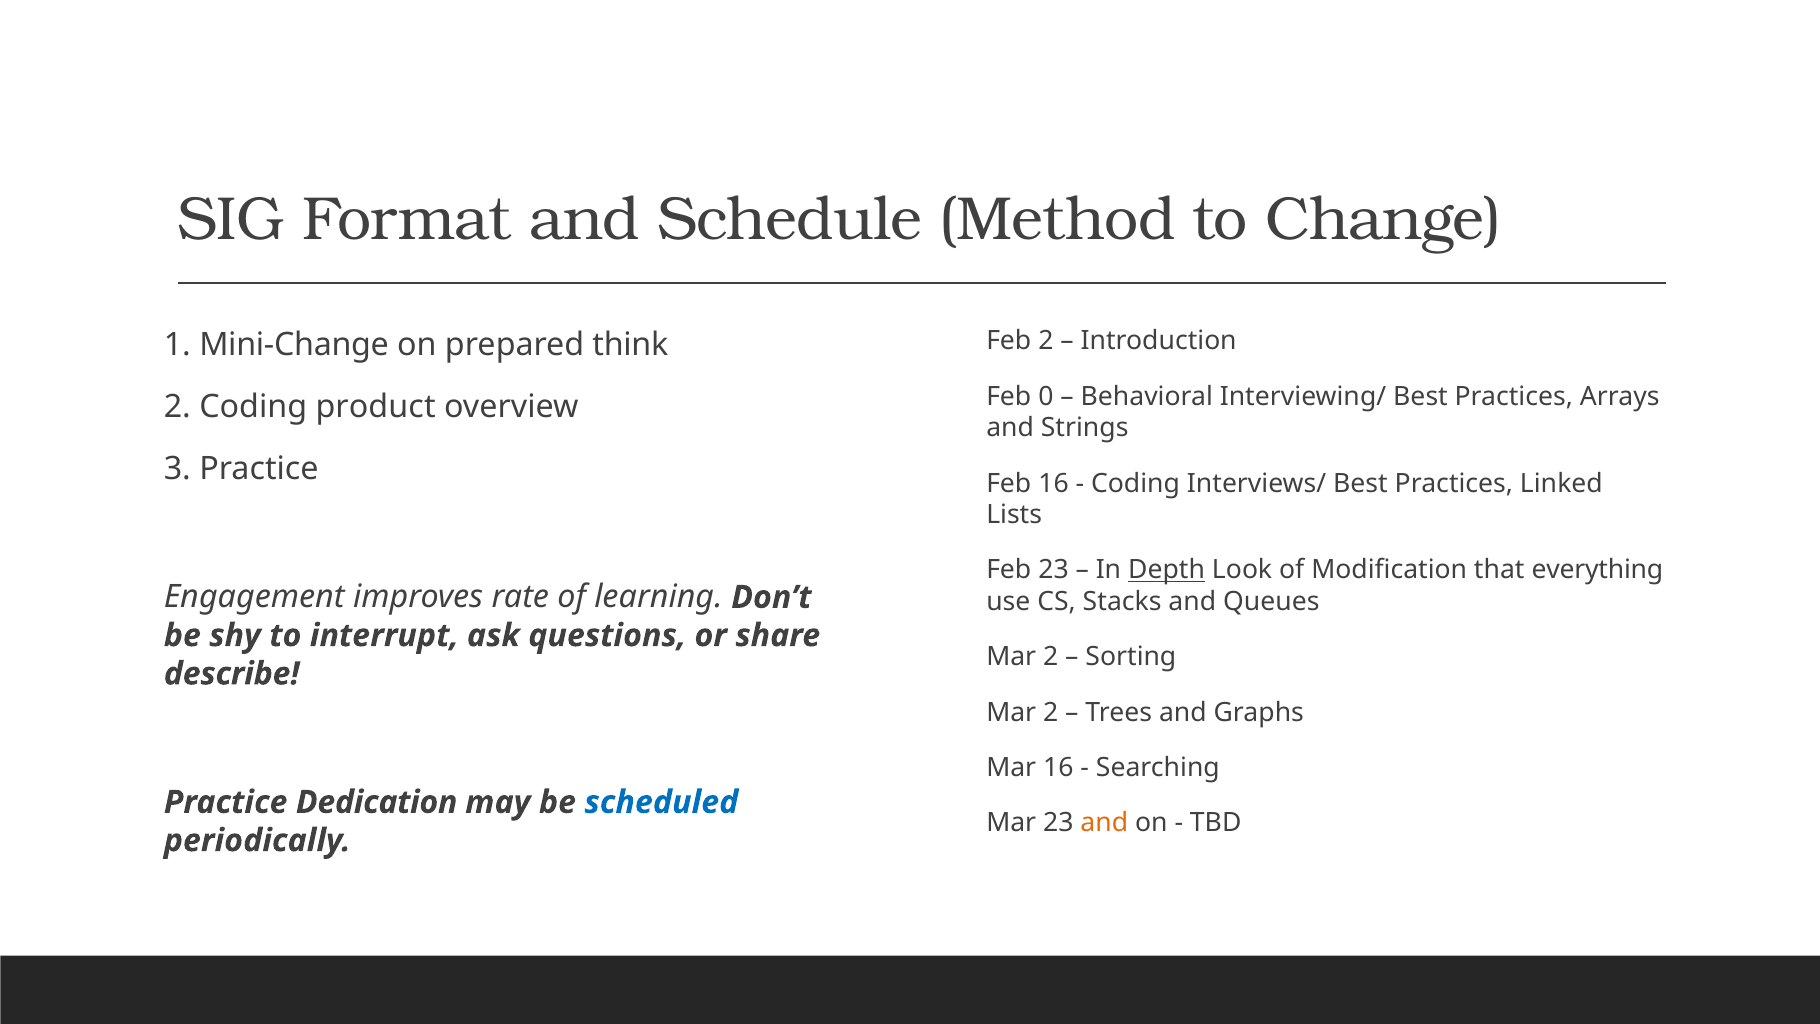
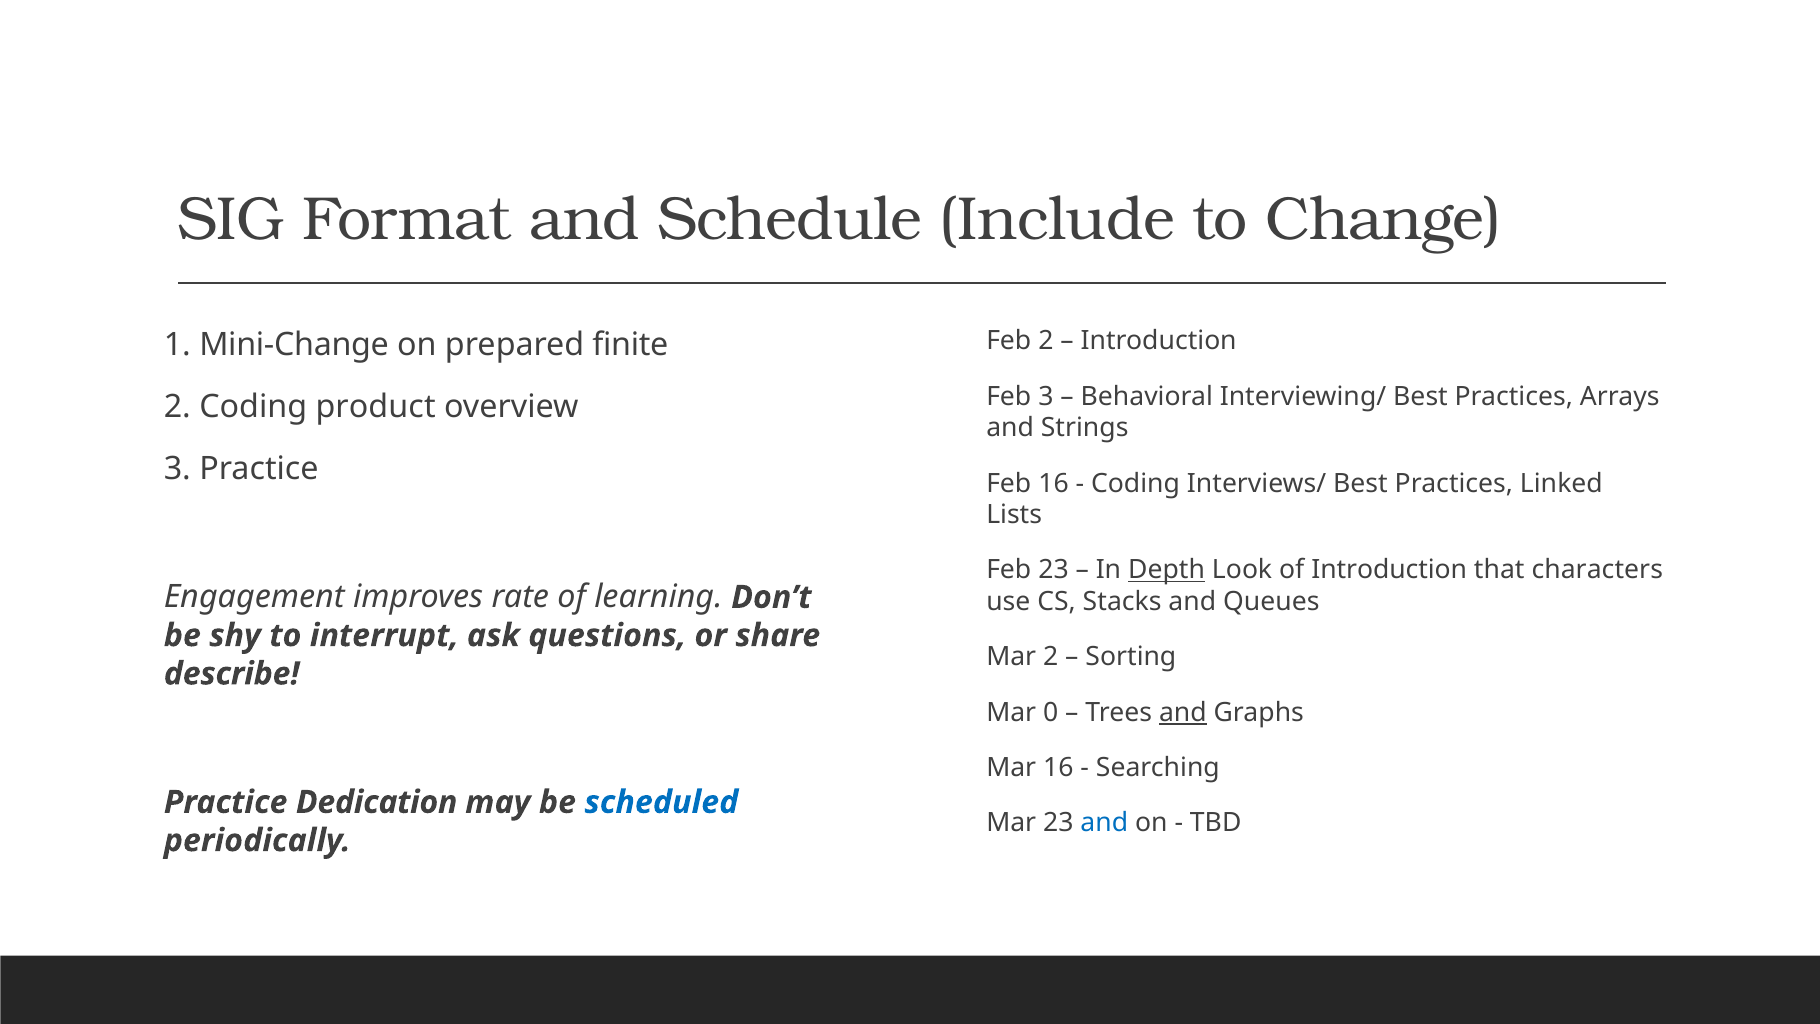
Method: Method -> Include (1057, 219)
think: think -> finite (630, 345)
Feb 0: 0 -> 3 (1046, 396)
of Modification: Modification -> Introduction (1389, 570)
everything: everything -> characters (1597, 570)
2: 2 -> 0 (1051, 712)
and underline: none -> present (1183, 712)
and colour: orange -> blue (1104, 823)
